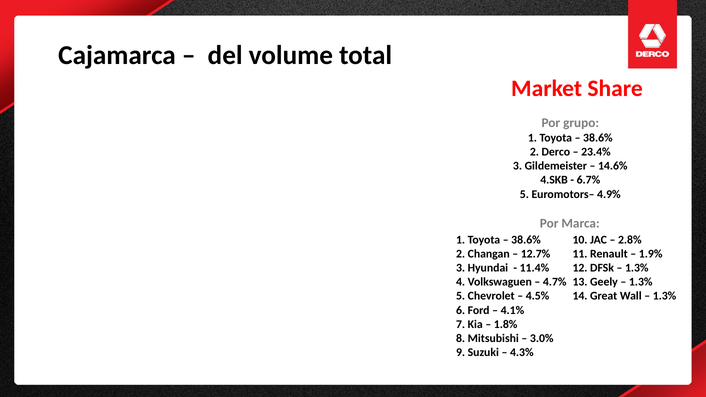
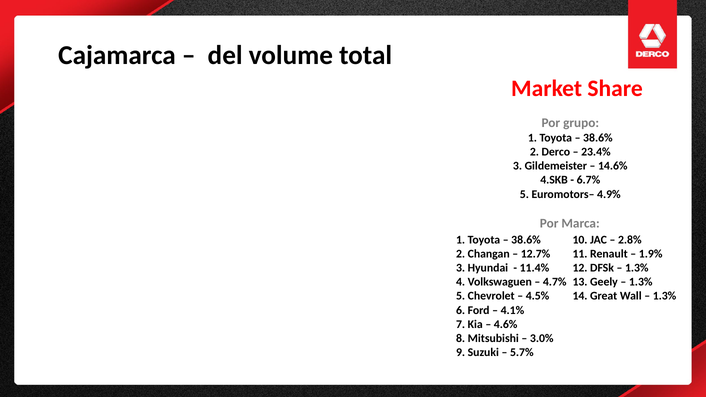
1.8%: 1.8% -> 4.6% (506, 324)
4.3%: 4.3% -> 5.7% (522, 353)
